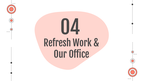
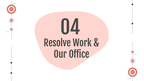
Refresh: Refresh -> Resolve (57, 43)
